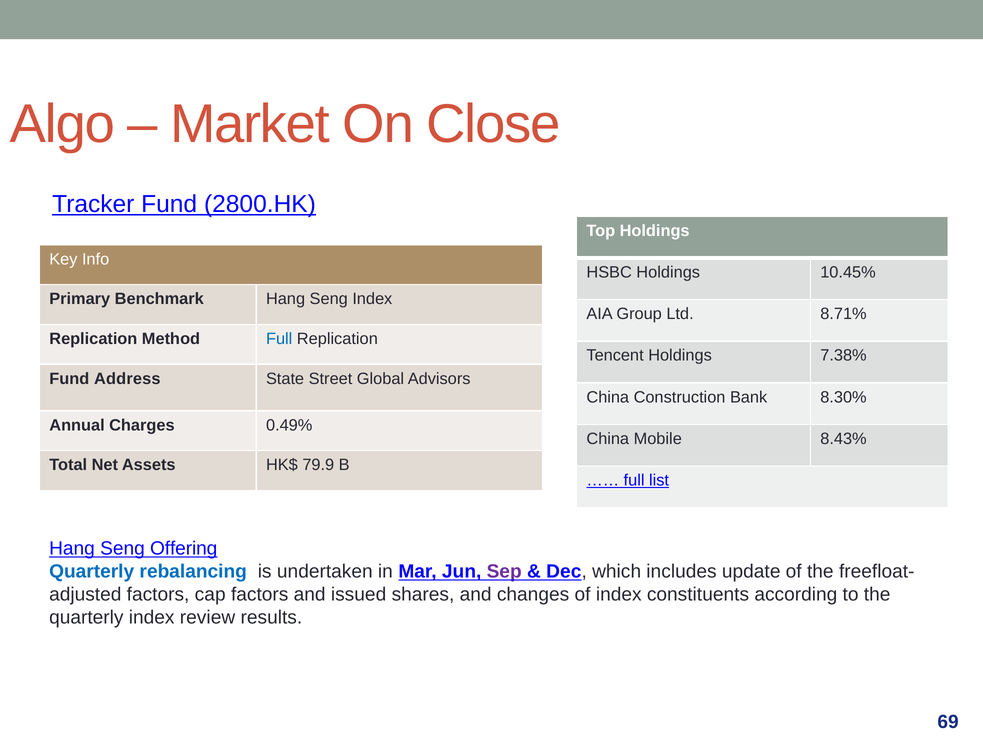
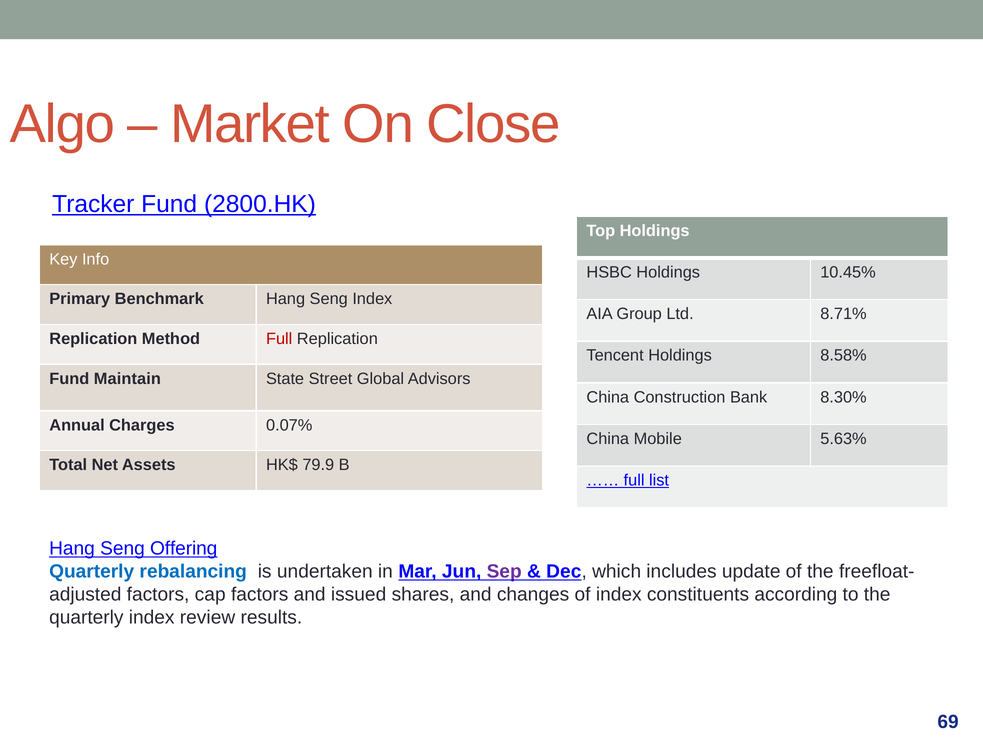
Full colour: blue -> red (279, 339)
7.38%: 7.38% -> 8.58% (843, 356)
Address: Address -> Maintain (127, 379)
0.49%: 0.49% -> 0.07% (289, 425)
8.43%: 8.43% -> 5.63% (843, 439)
